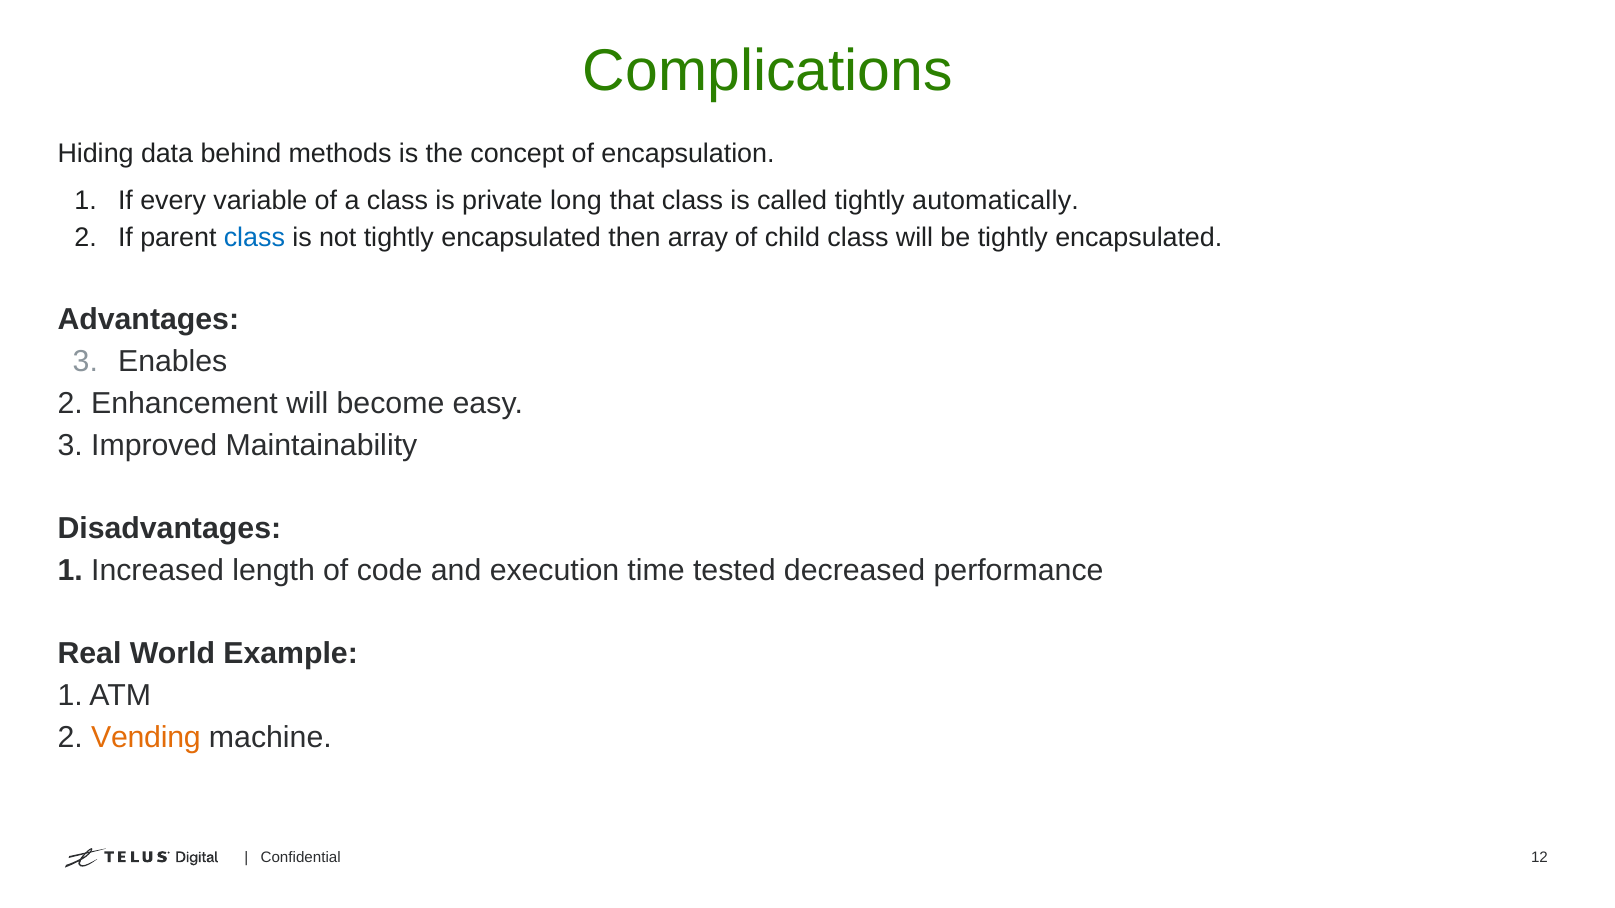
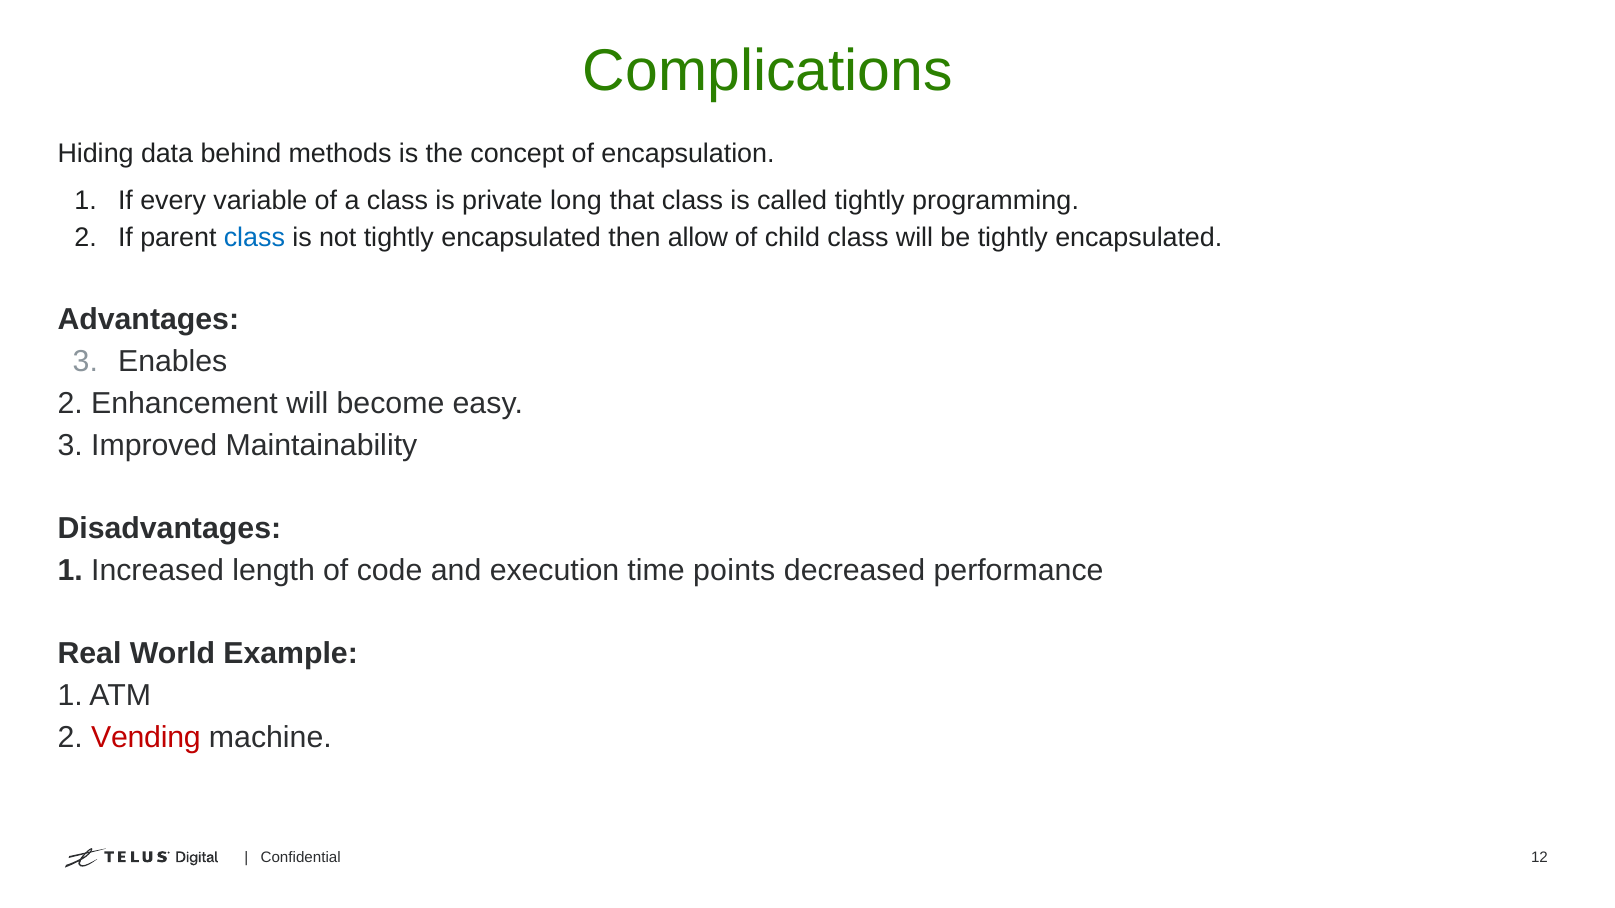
automatically: automatically -> programming (996, 201)
array: array -> allow (698, 238)
tested: tested -> points (734, 571)
Vending colour: orange -> red (146, 738)
